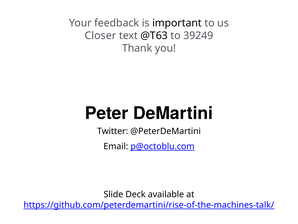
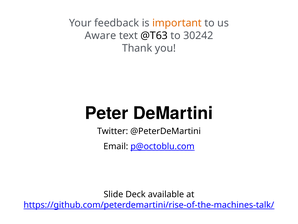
important colour: black -> orange (177, 23)
Closer: Closer -> Aware (100, 36)
39249: 39249 -> 30242 (198, 36)
